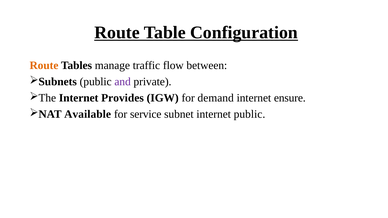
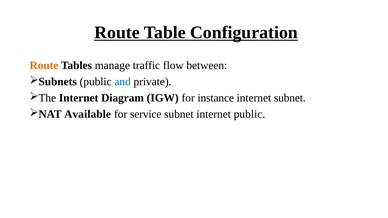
and colour: purple -> blue (123, 82)
Provides: Provides -> Diagram (123, 98)
demand: demand -> instance (216, 98)
internet ensure: ensure -> subnet (290, 98)
